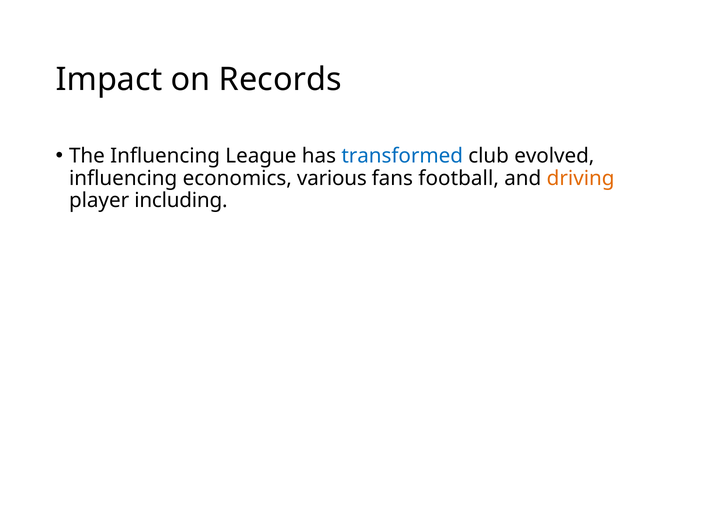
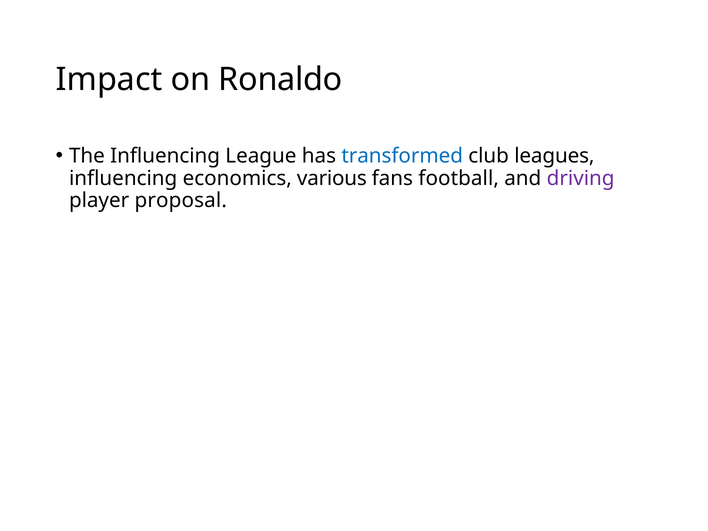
Records: Records -> Ronaldo (280, 79)
evolved: evolved -> leagues (554, 156)
driving colour: orange -> purple (581, 178)
including: including -> proposal (181, 201)
